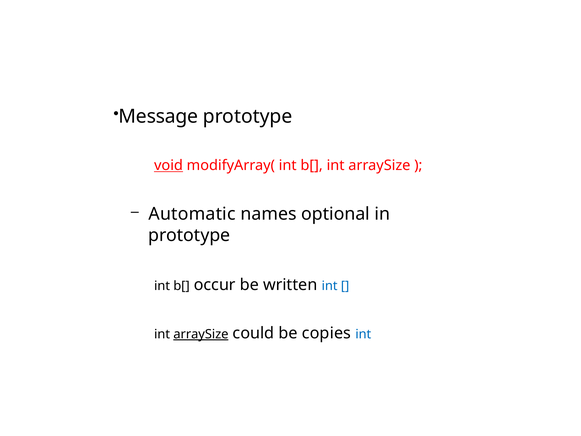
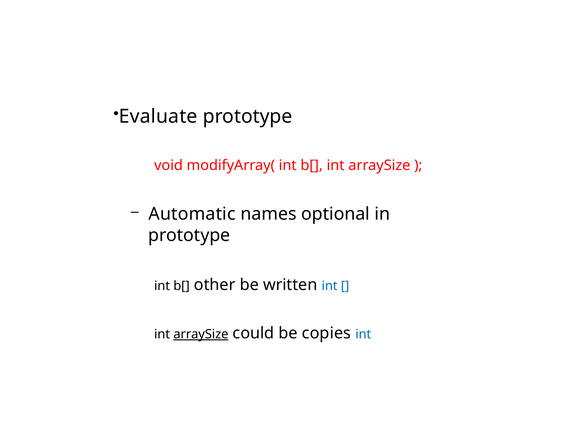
Message: Message -> Evaluate (158, 116)
void underline: present -> none (169, 165)
occur: occur -> other (215, 285)
